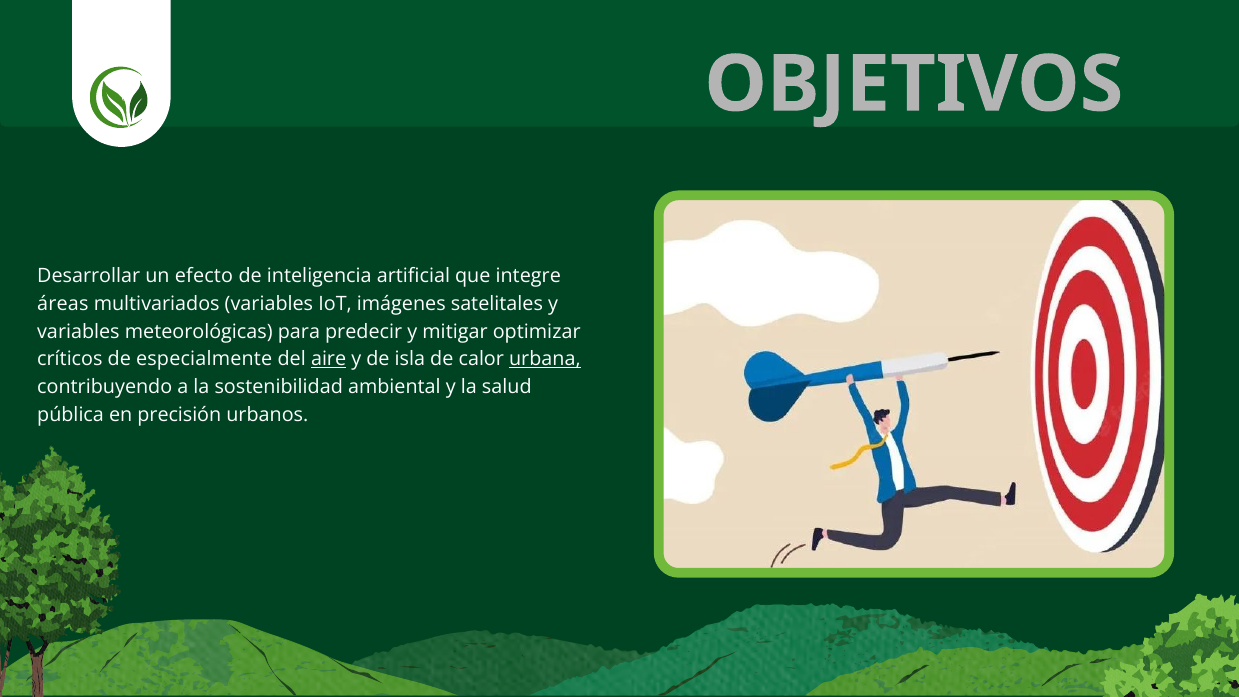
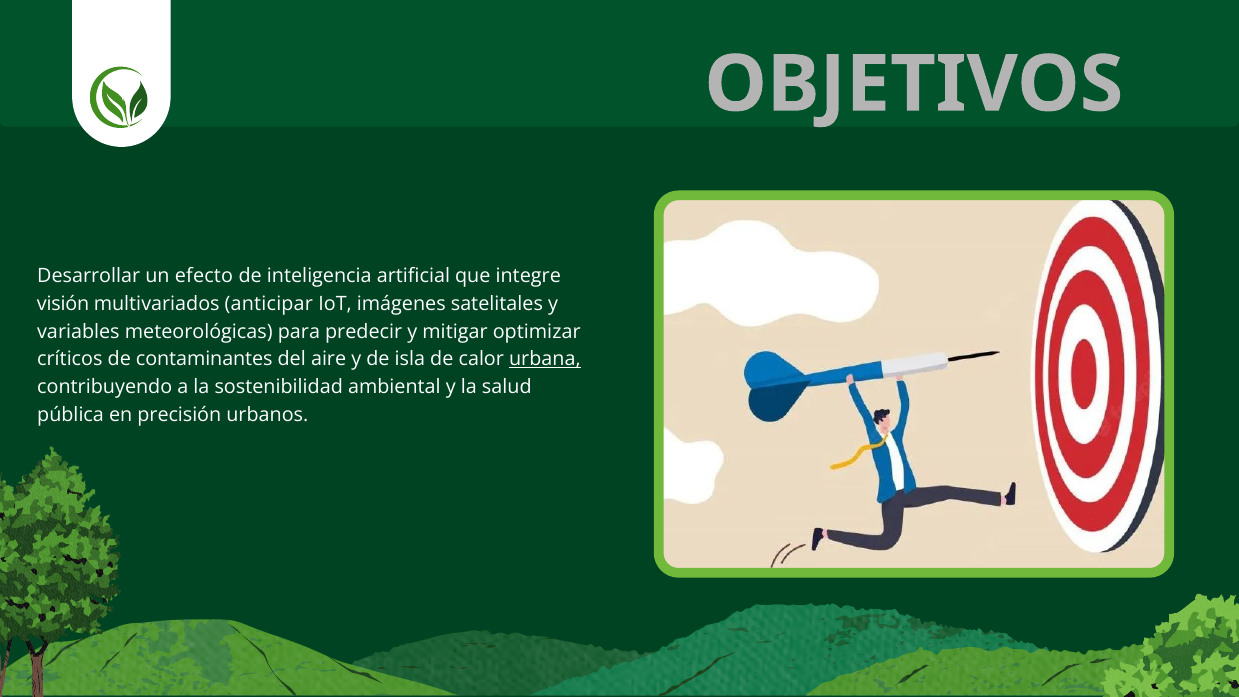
áreas: áreas -> visión (63, 304)
multivariados variables: variables -> anticipar (269, 304)
especialmente: especialmente -> contaminantes (204, 359)
aire underline: present -> none (329, 359)
